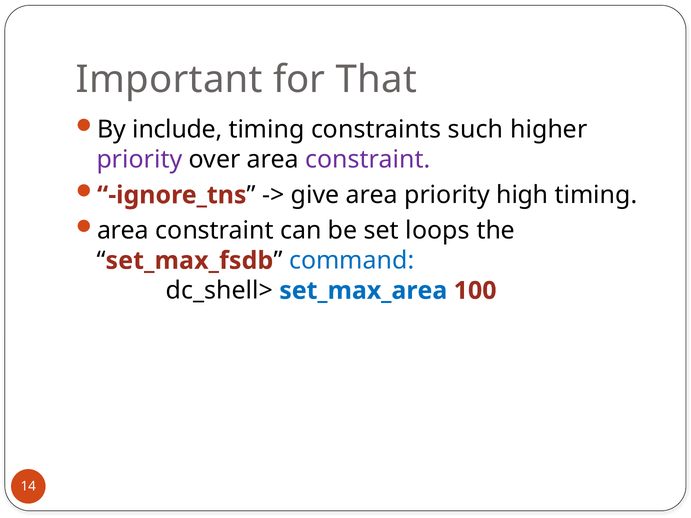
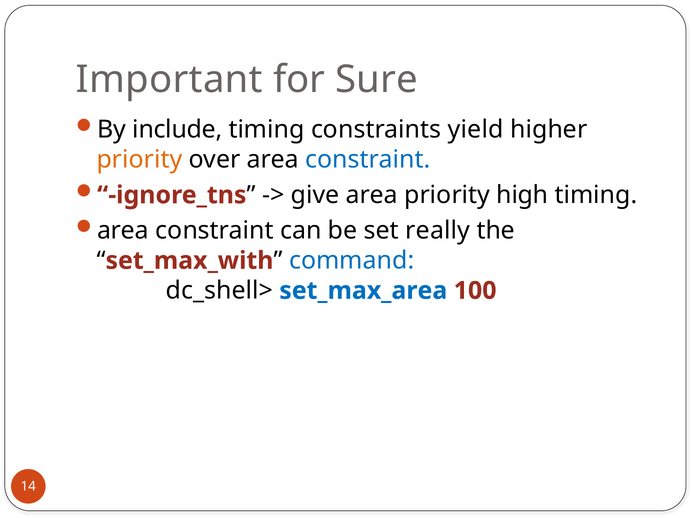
That: That -> Sure (377, 80)
such: such -> yield (476, 130)
priority colour: purple -> orange (139, 160)
constraint colour: purple -> blue (368, 160)
loops: loops -> really (438, 231)
set_max_fsdb: set_max_fsdb -> set_max_with (189, 261)
